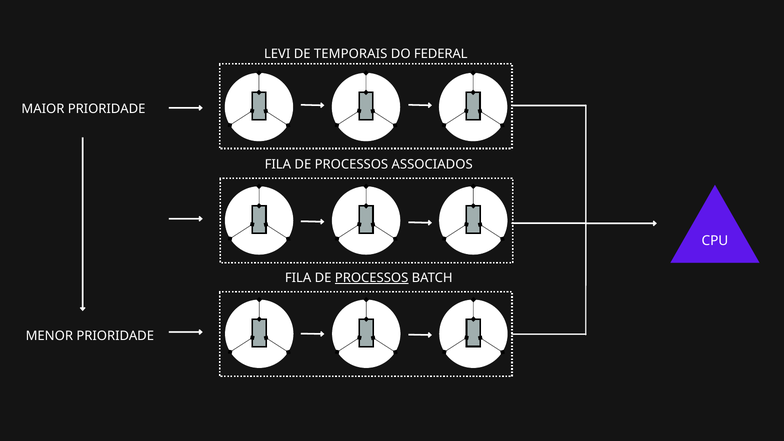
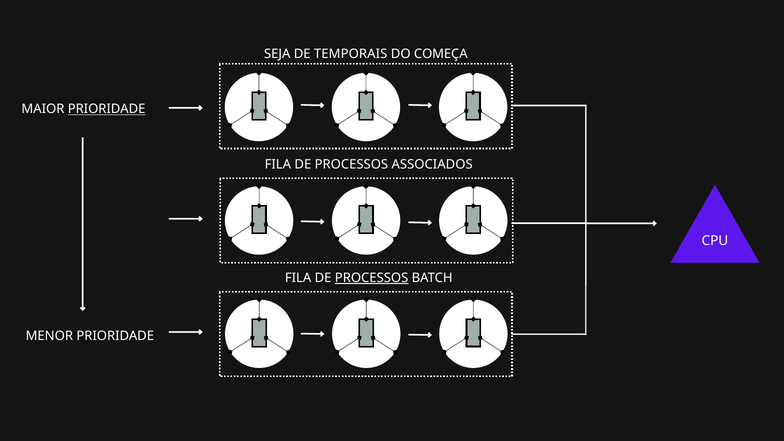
LEVI: LEVI -> SEJA (277, 54)
FEDERAL: FEDERAL -> COMEÇA (441, 54)
PRIORIDADE underline: none -> present (107, 109)
